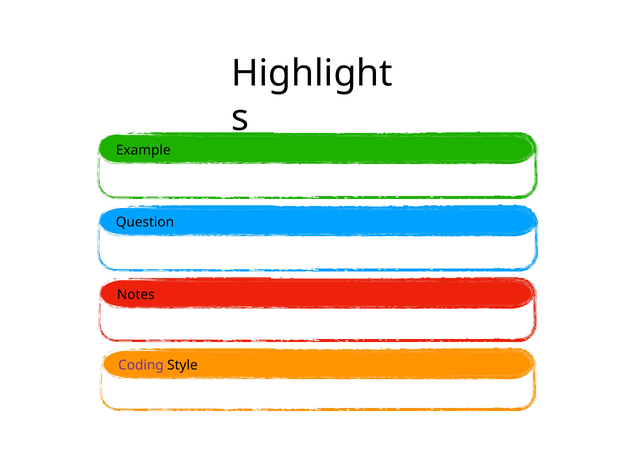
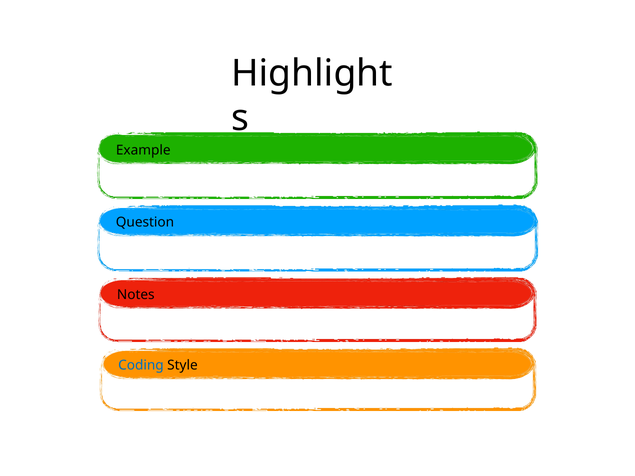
Coding colour: purple -> blue (141, 365)
